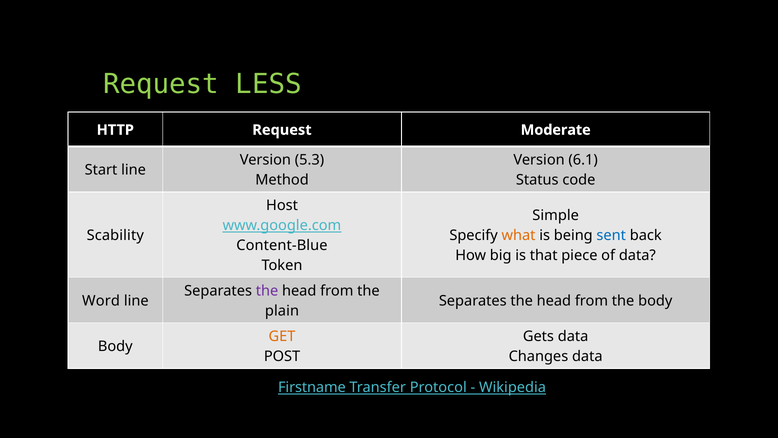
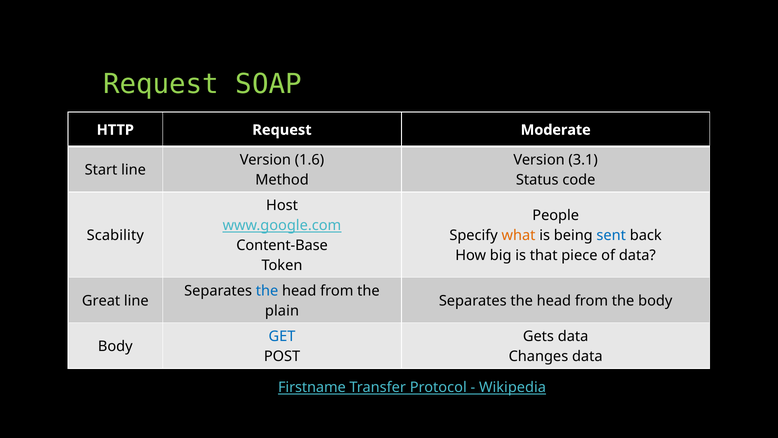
LESS: LESS -> SOAP (269, 84)
5.3: 5.3 -> 1.6 (309, 160)
6.1: 6.1 -> 3.1 (583, 160)
Simple: Simple -> People (556, 215)
Content-Blue: Content-Blue -> Content-Base (282, 245)
the colour: purple -> blue (267, 291)
Word: Word -> Great (101, 301)
GET colour: orange -> blue (282, 336)
